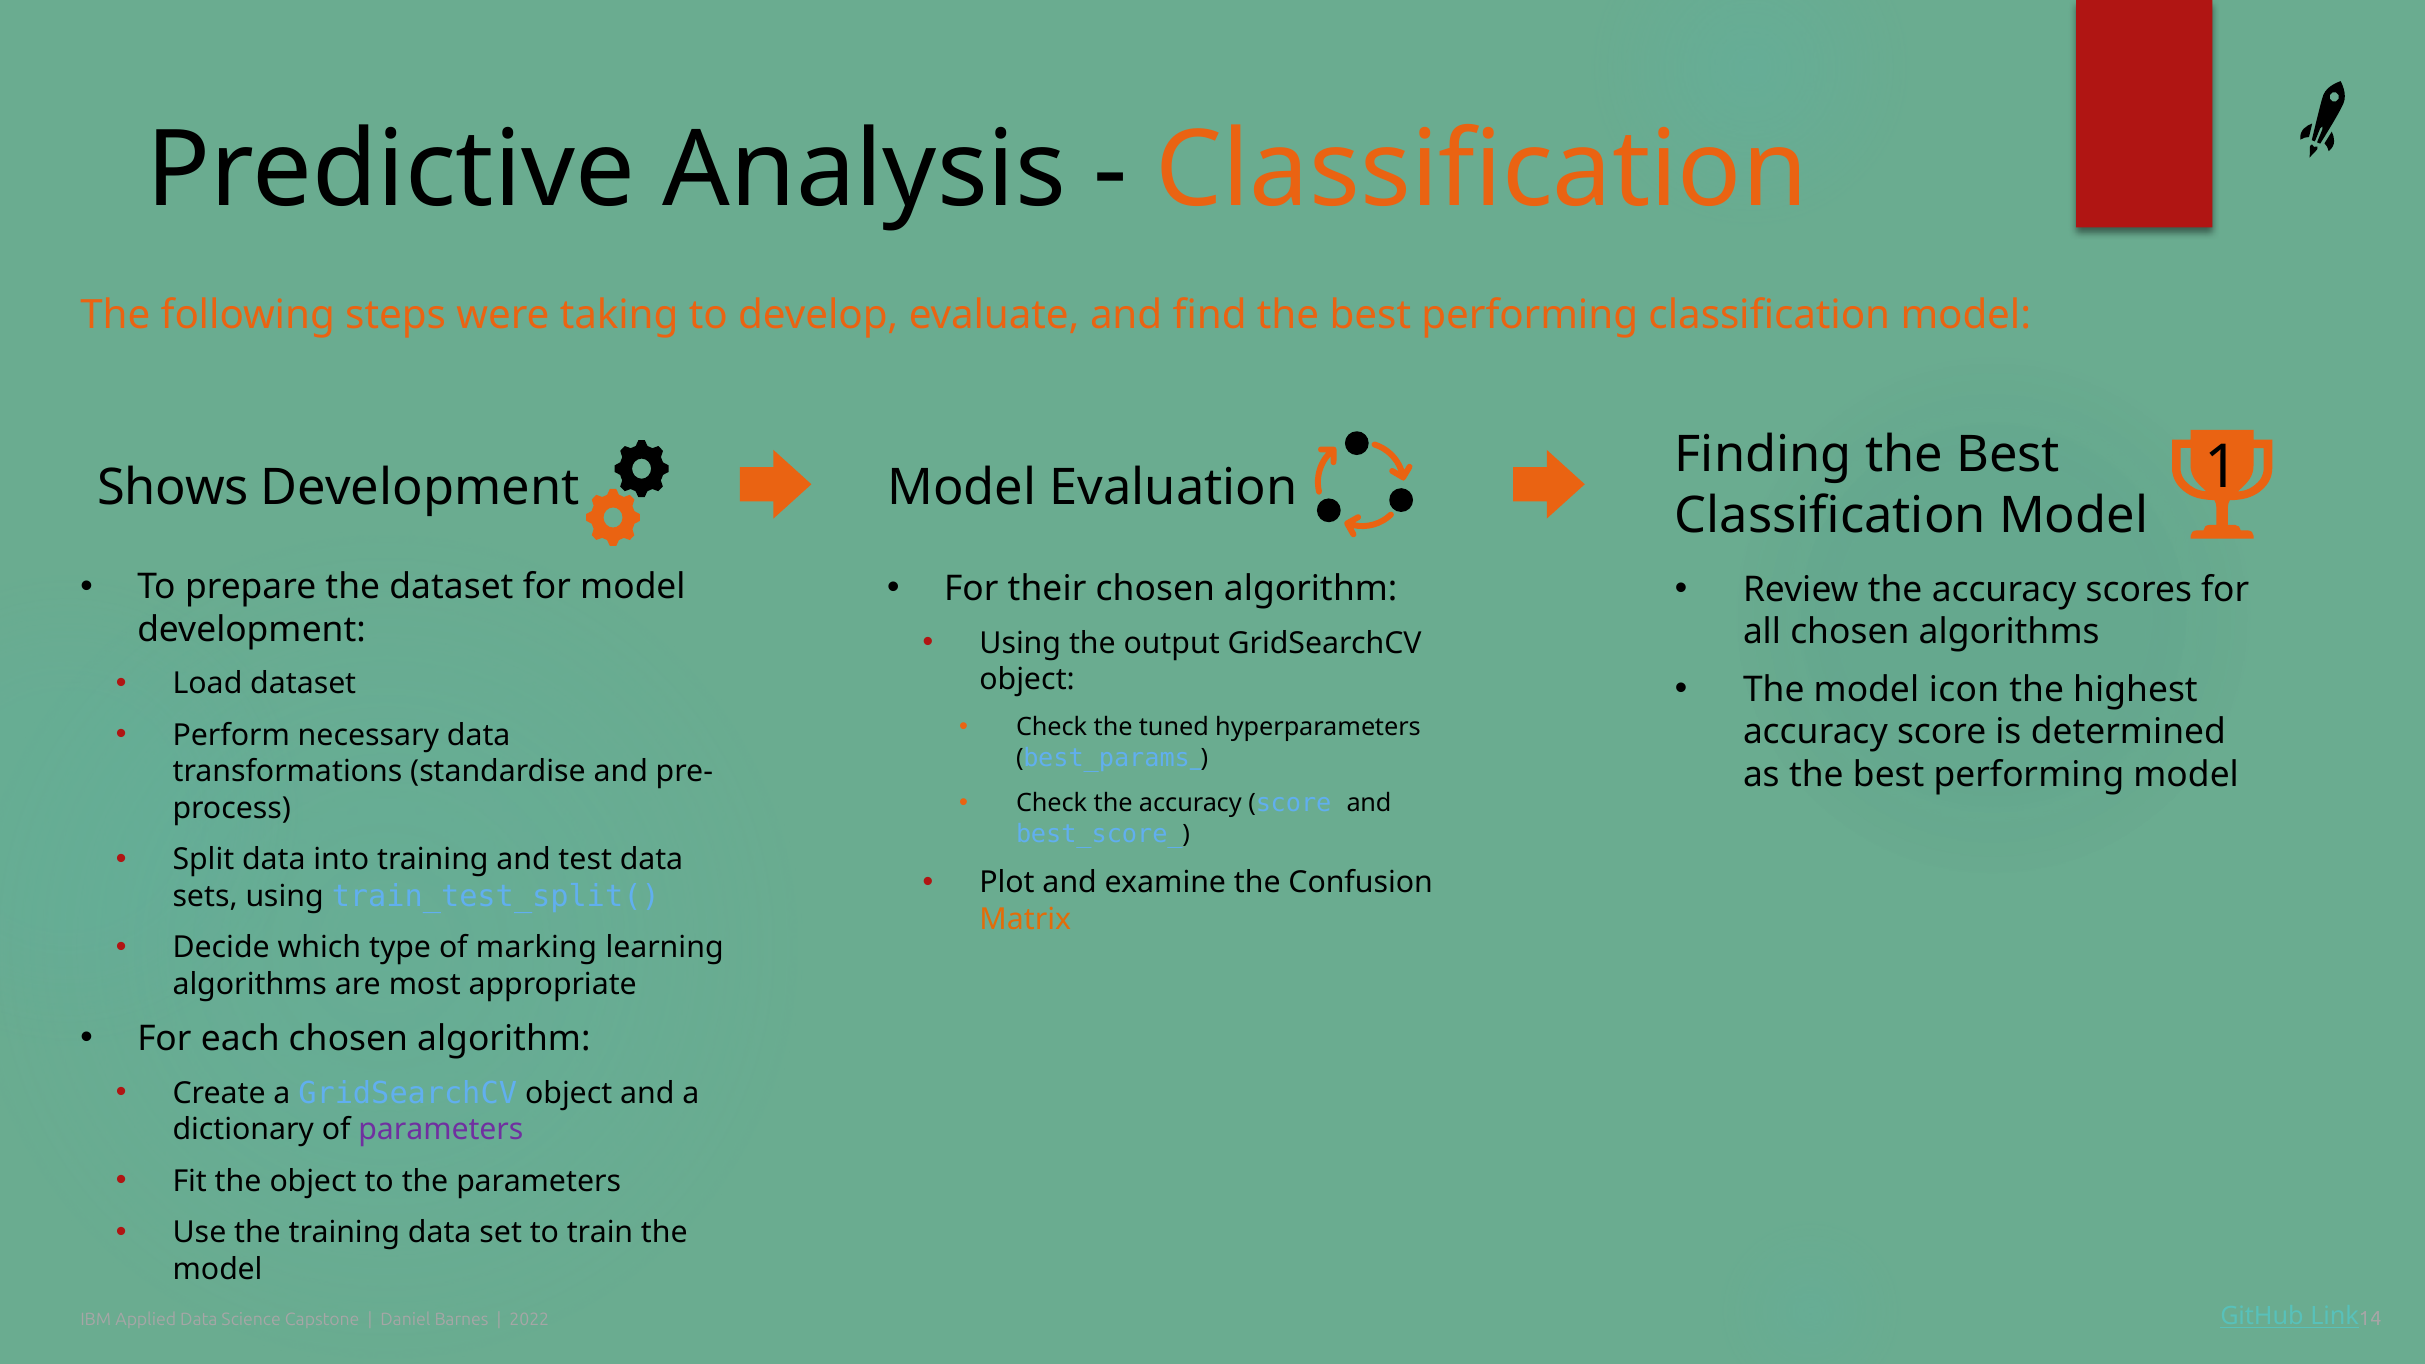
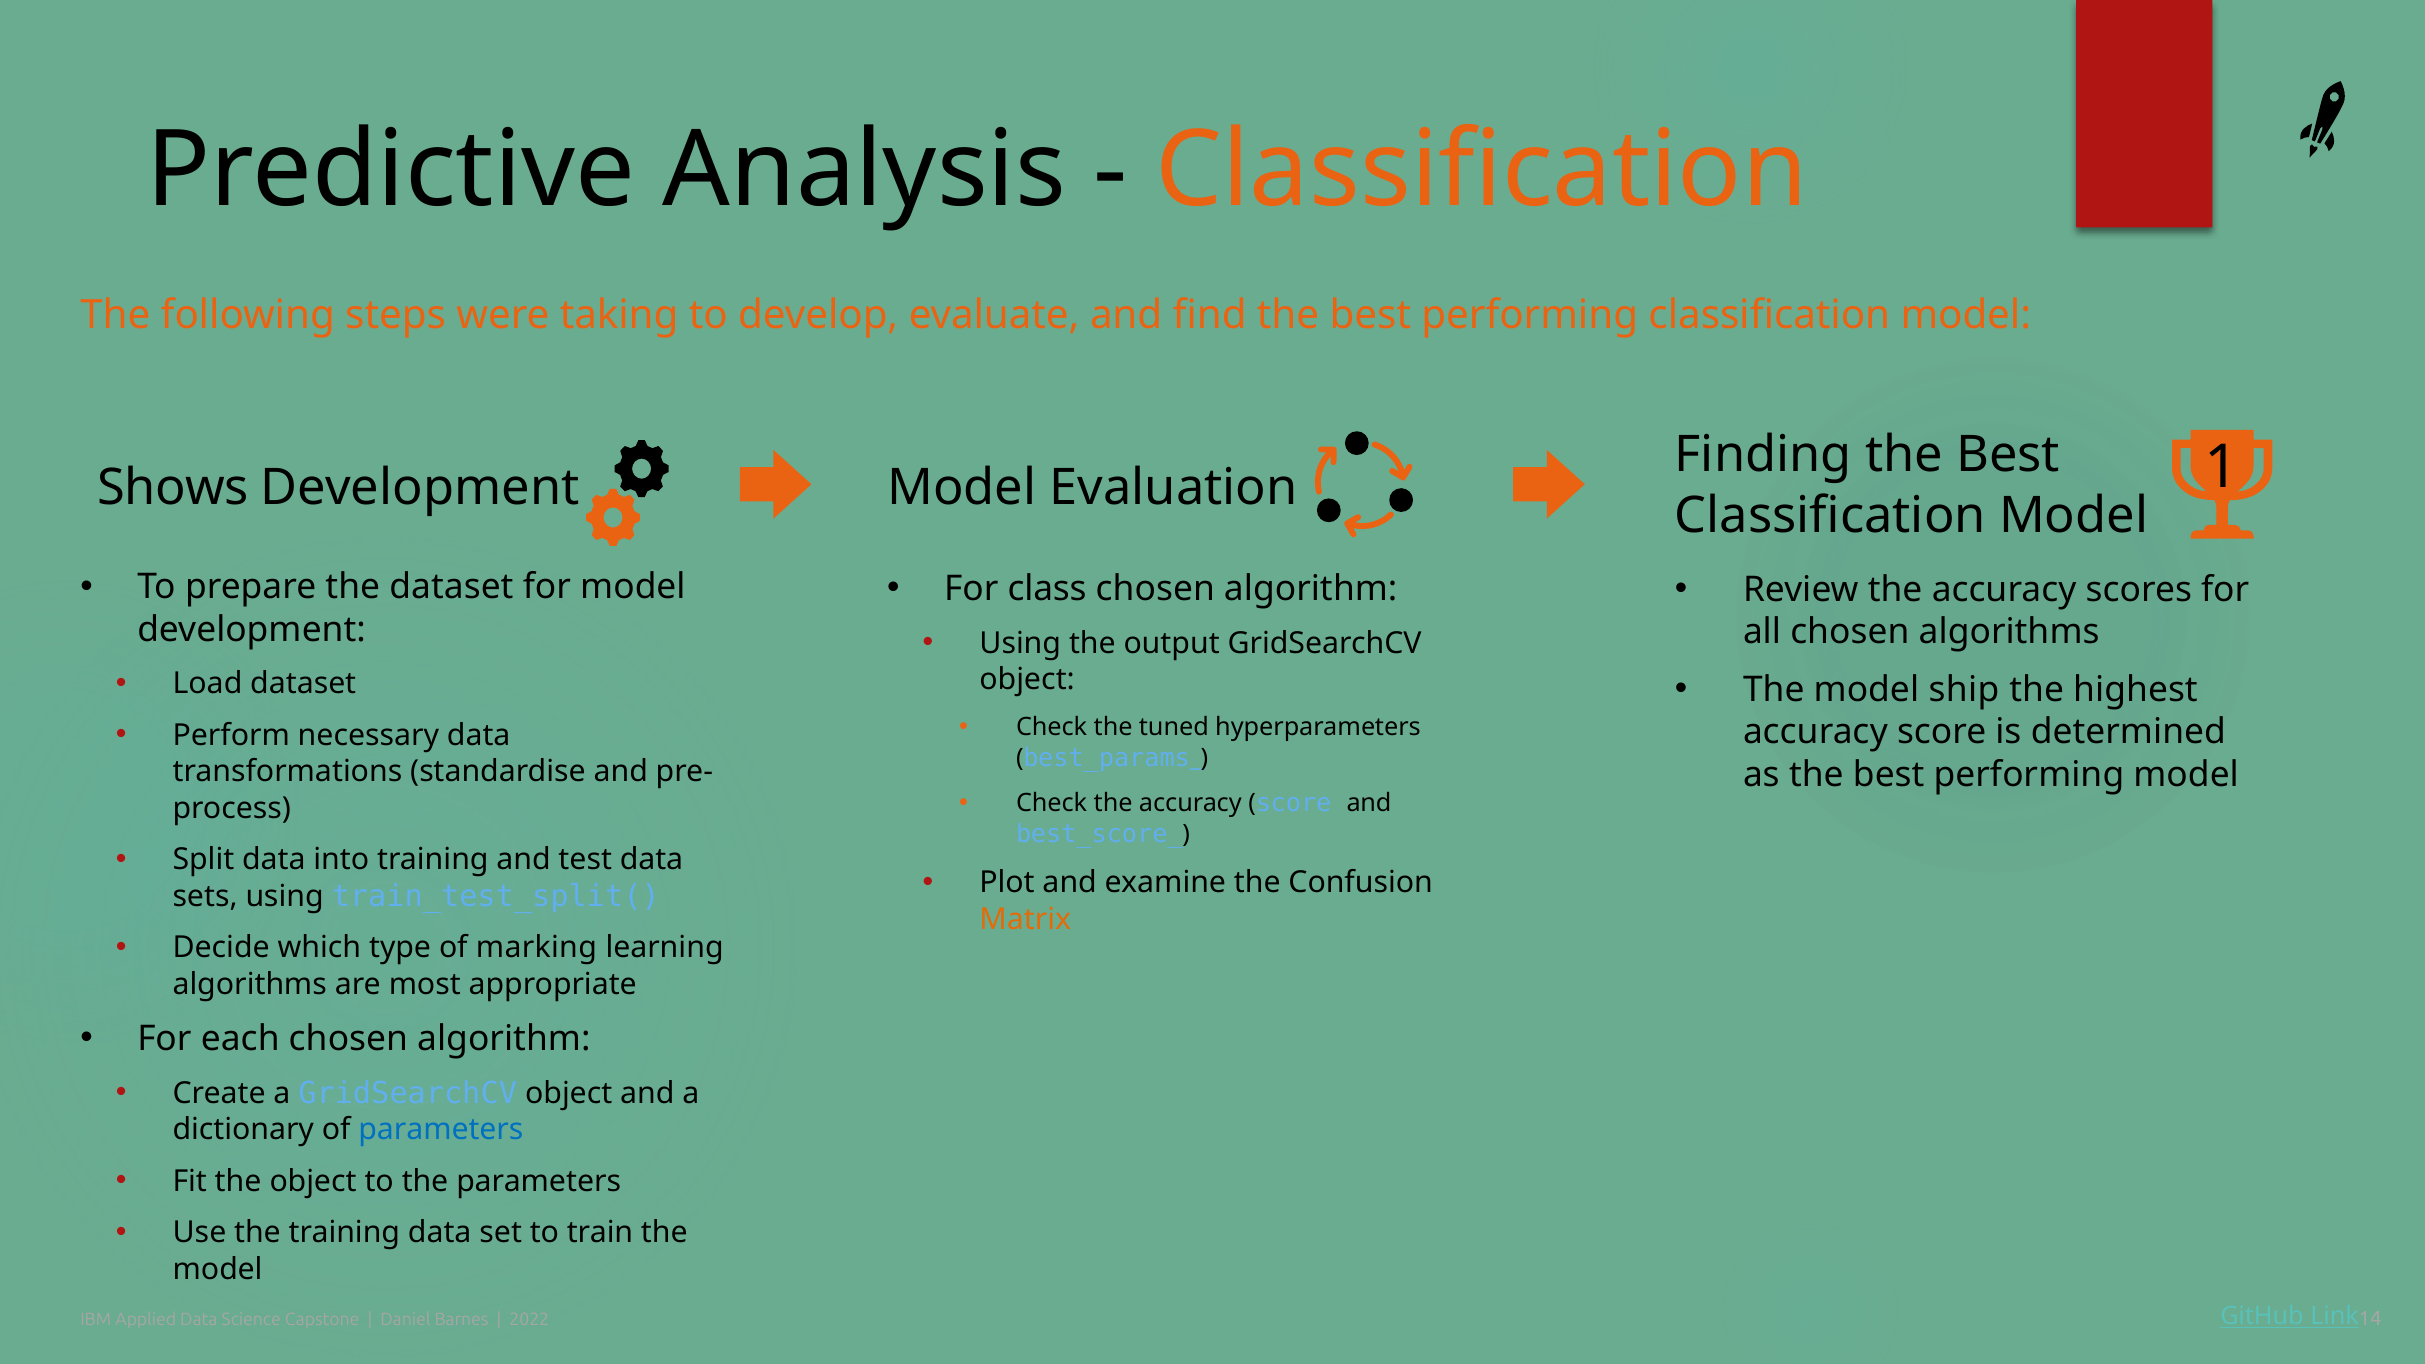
their: their -> class (1047, 589)
icon: icon -> ship (1964, 690)
parameters colour: purple -> blue (441, 1130)
